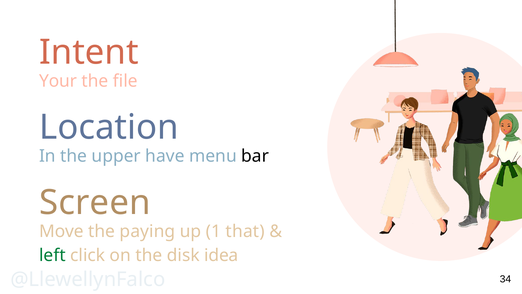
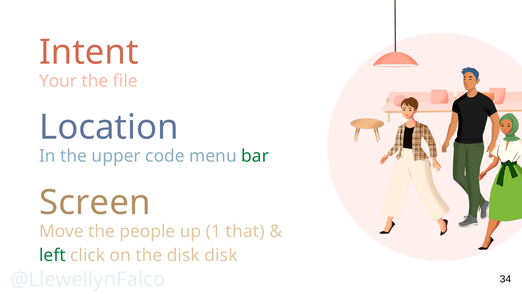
have: have -> code (165, 156)
bar colour: black -> green (255, 156)
paying: paying -> people (147, 231)
disk idea: idea -> disk (221, 255)
